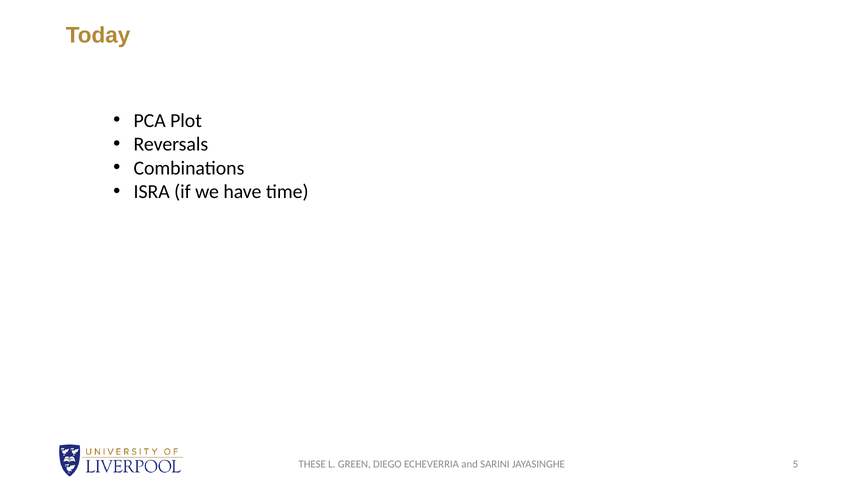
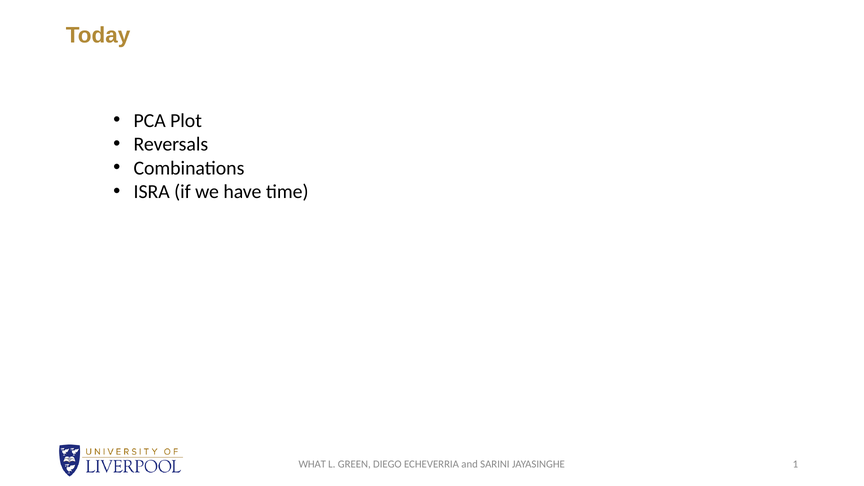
THESE: THESE -> WHAT (312, 464)
5: 5 -> 1 (795, 464)
